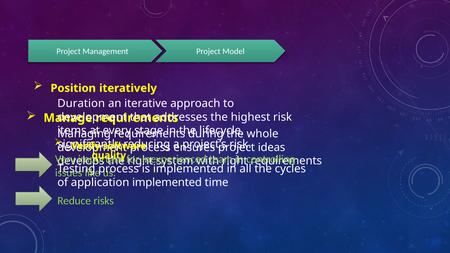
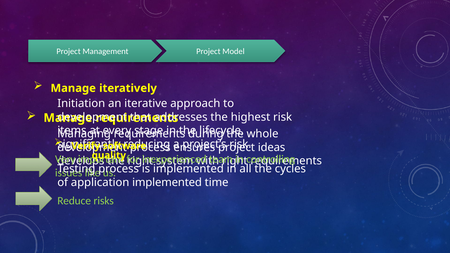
Position: Position -> Manage (73, 88)
Duration: Duration -> Initiation (81, 104)
